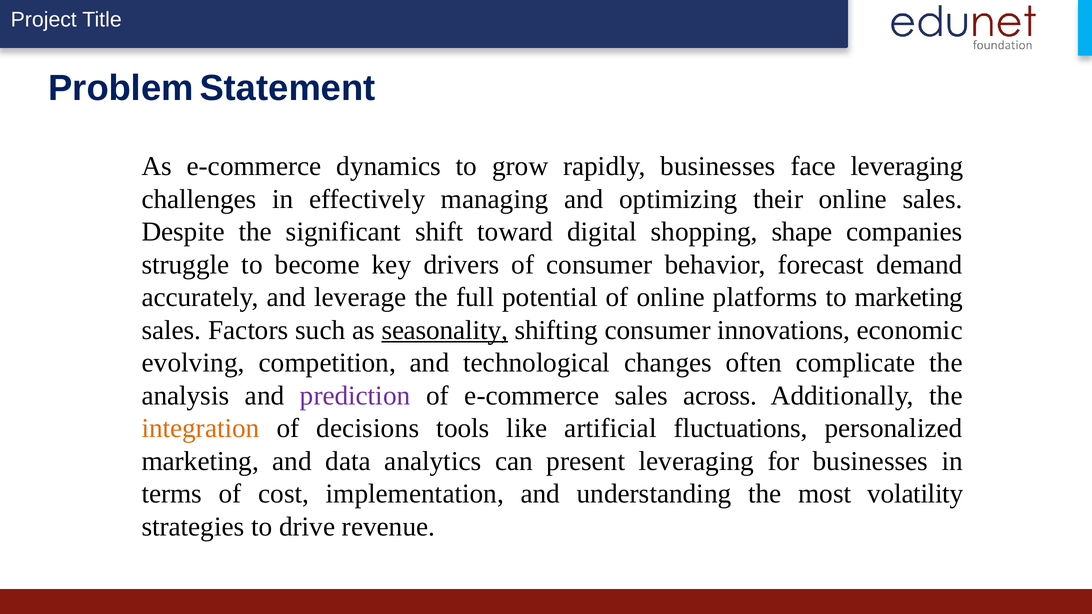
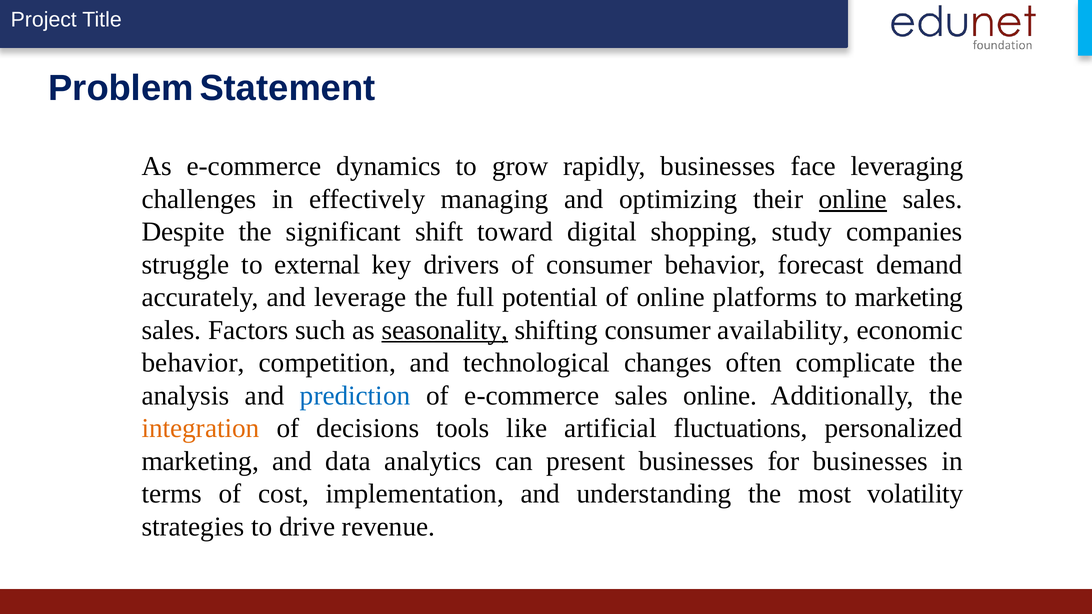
online underline: none -> present (853, 199)
shape: shape -> study (802, 232)
become: become -> external (317, 265)
innovations: innovations -> availability (783, 330)
evolving: evolving -> behavior (193, 363)
prediction colour: purple -> blue (355, 396)
sales across: across -> online (720, 396)
present leveraging: leveraging -> businesses (696, 461)
